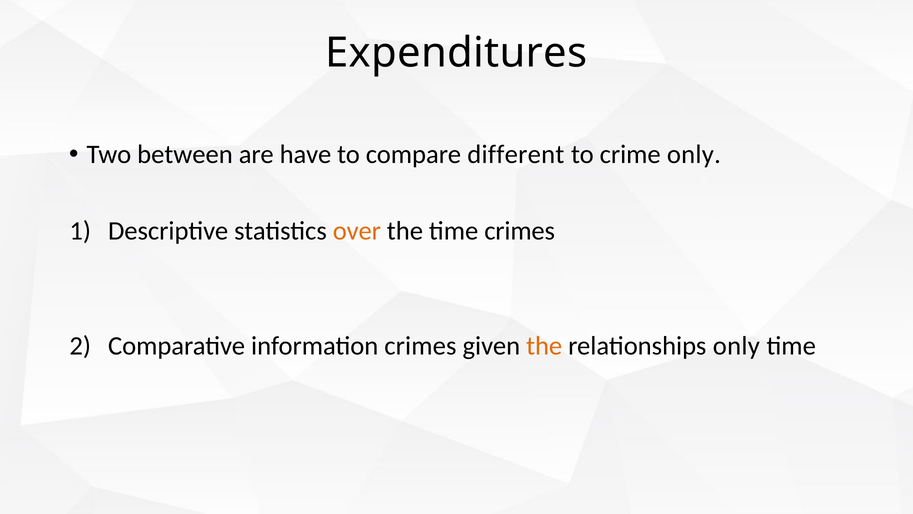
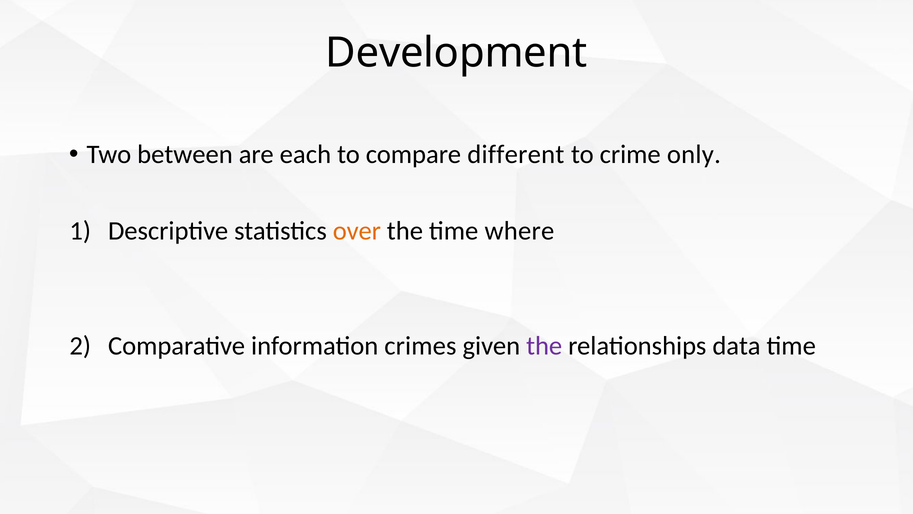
Expenditures: Expenditures -> Development (456, 53)
have: have -> each (305, 154)
time crimes: crimes -> where (519, 231)
the colour: orange -> purple (544, 346)
relationships only: only -> data (737, 346)
